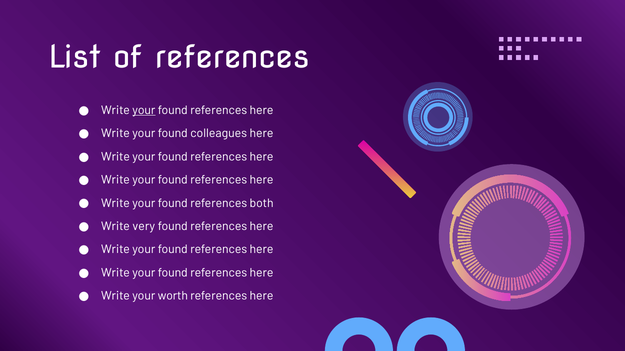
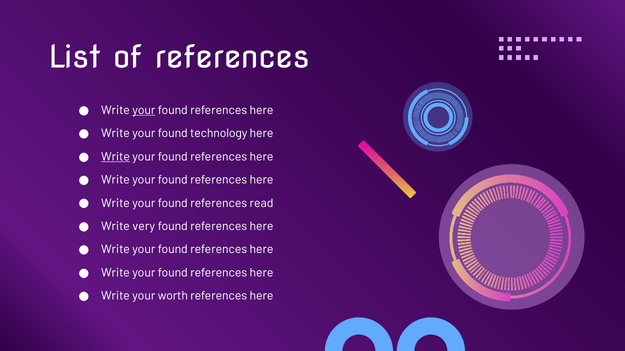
colleagues: colleagues -> technology (219, 134)
Write underline: none -> present (115, 157)
both: both -> read (262, 203)
